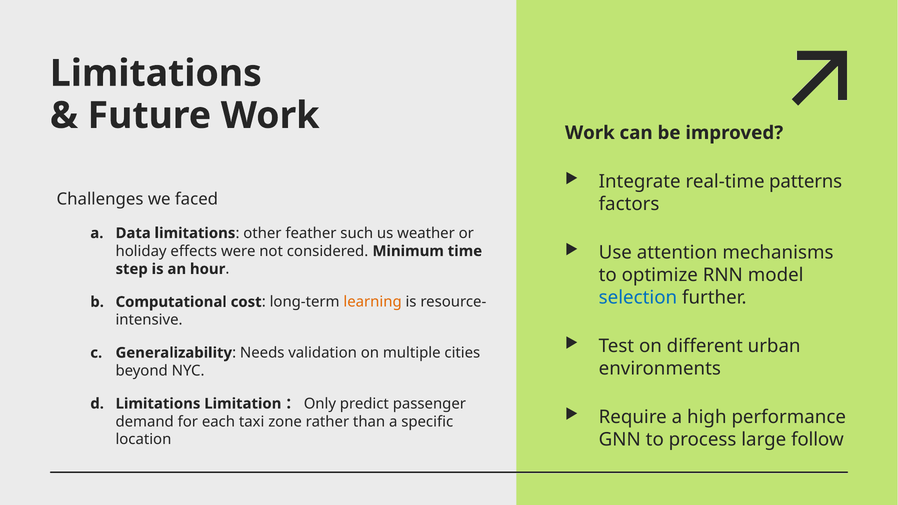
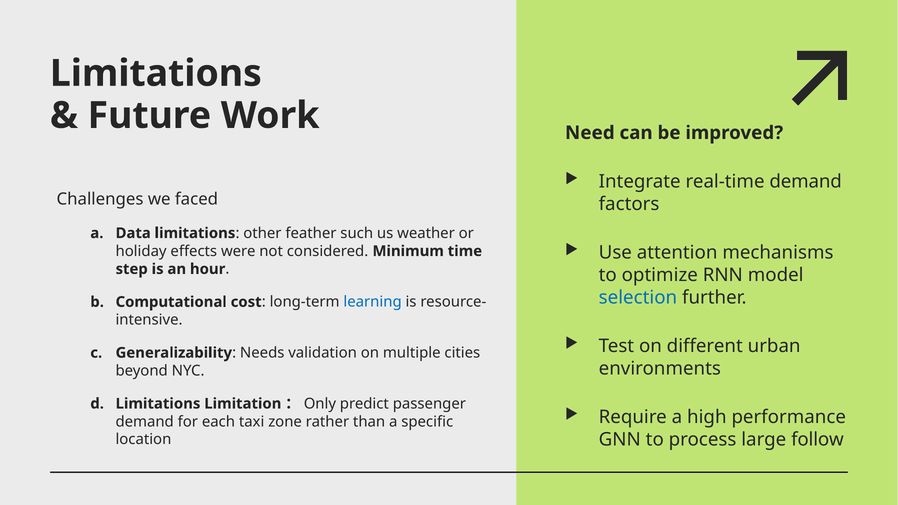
Work: Work -> Need (590, 133)
real-time patterns: patterns -> demand (806, 181)
learning colour: orange -> blue (373, 302)
